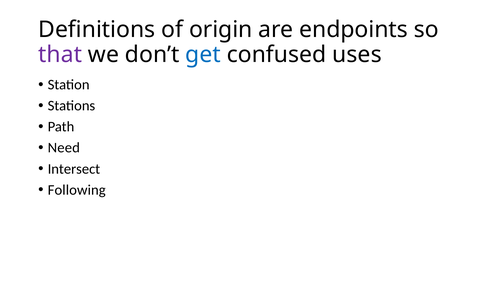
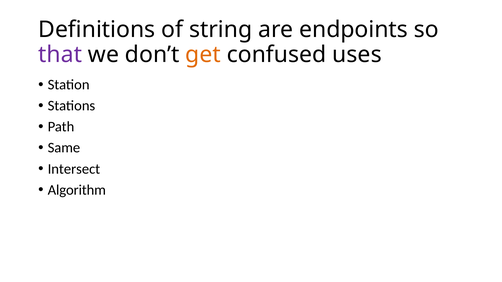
origin: origin -> string (221, 30)
get colour: blue -> orange (203, 55)
Need: Need -> Same (64, 148)
Following: Following -> Algorithm (77, 190)
